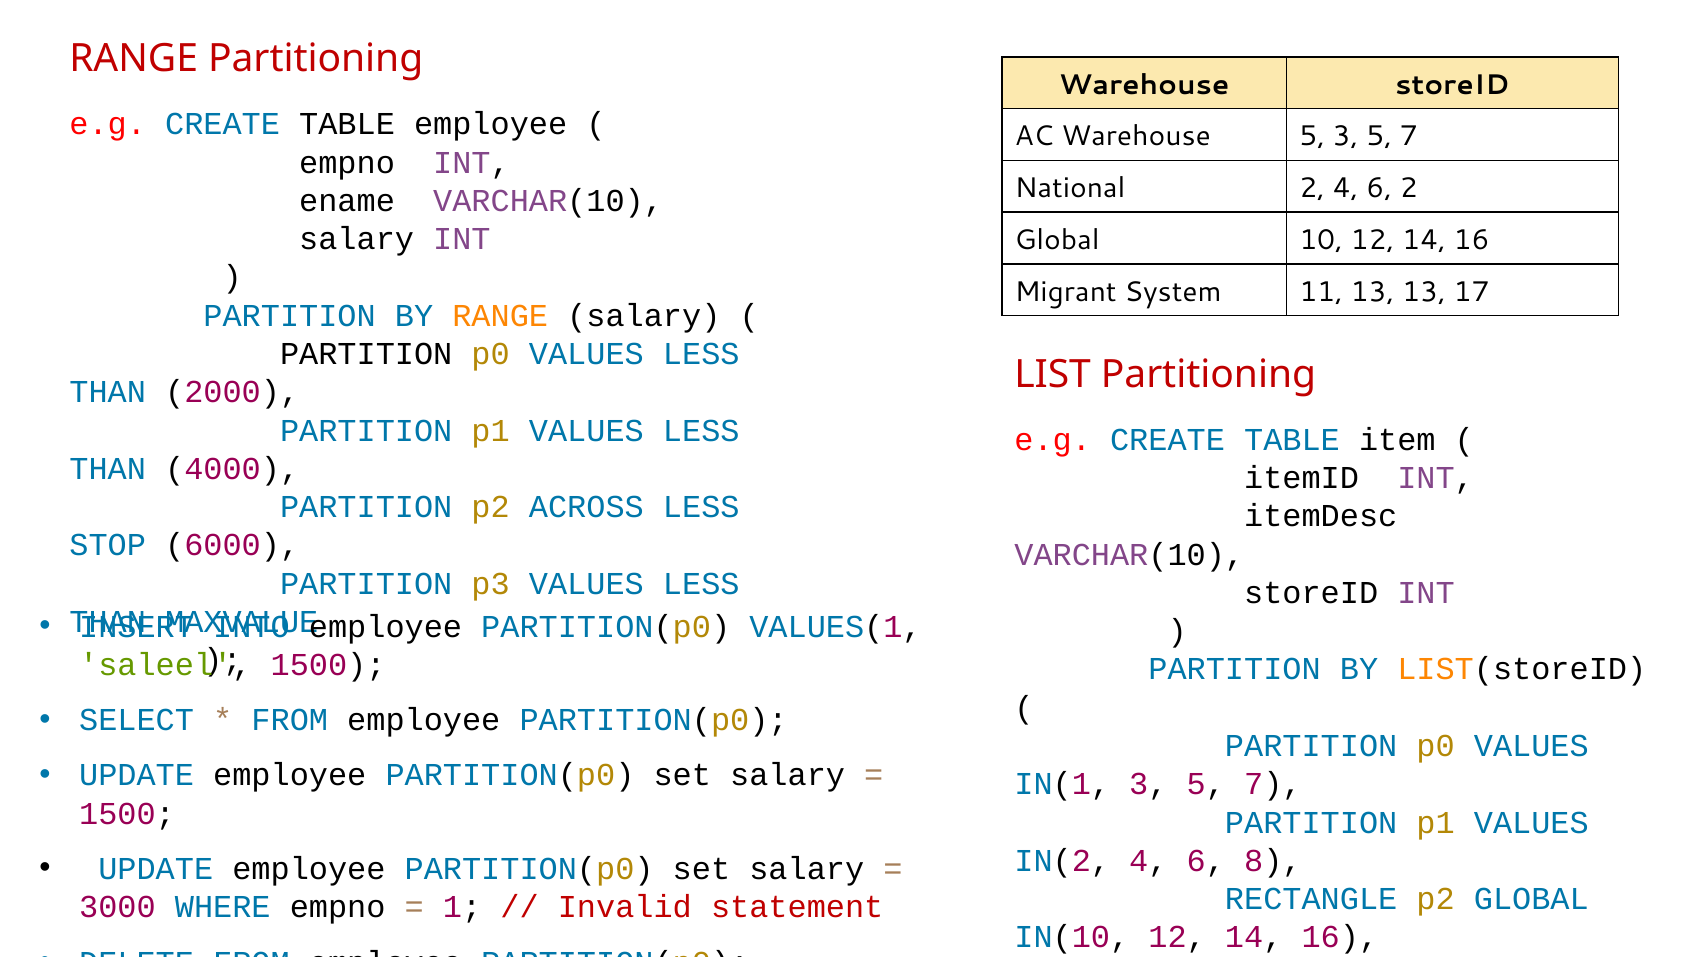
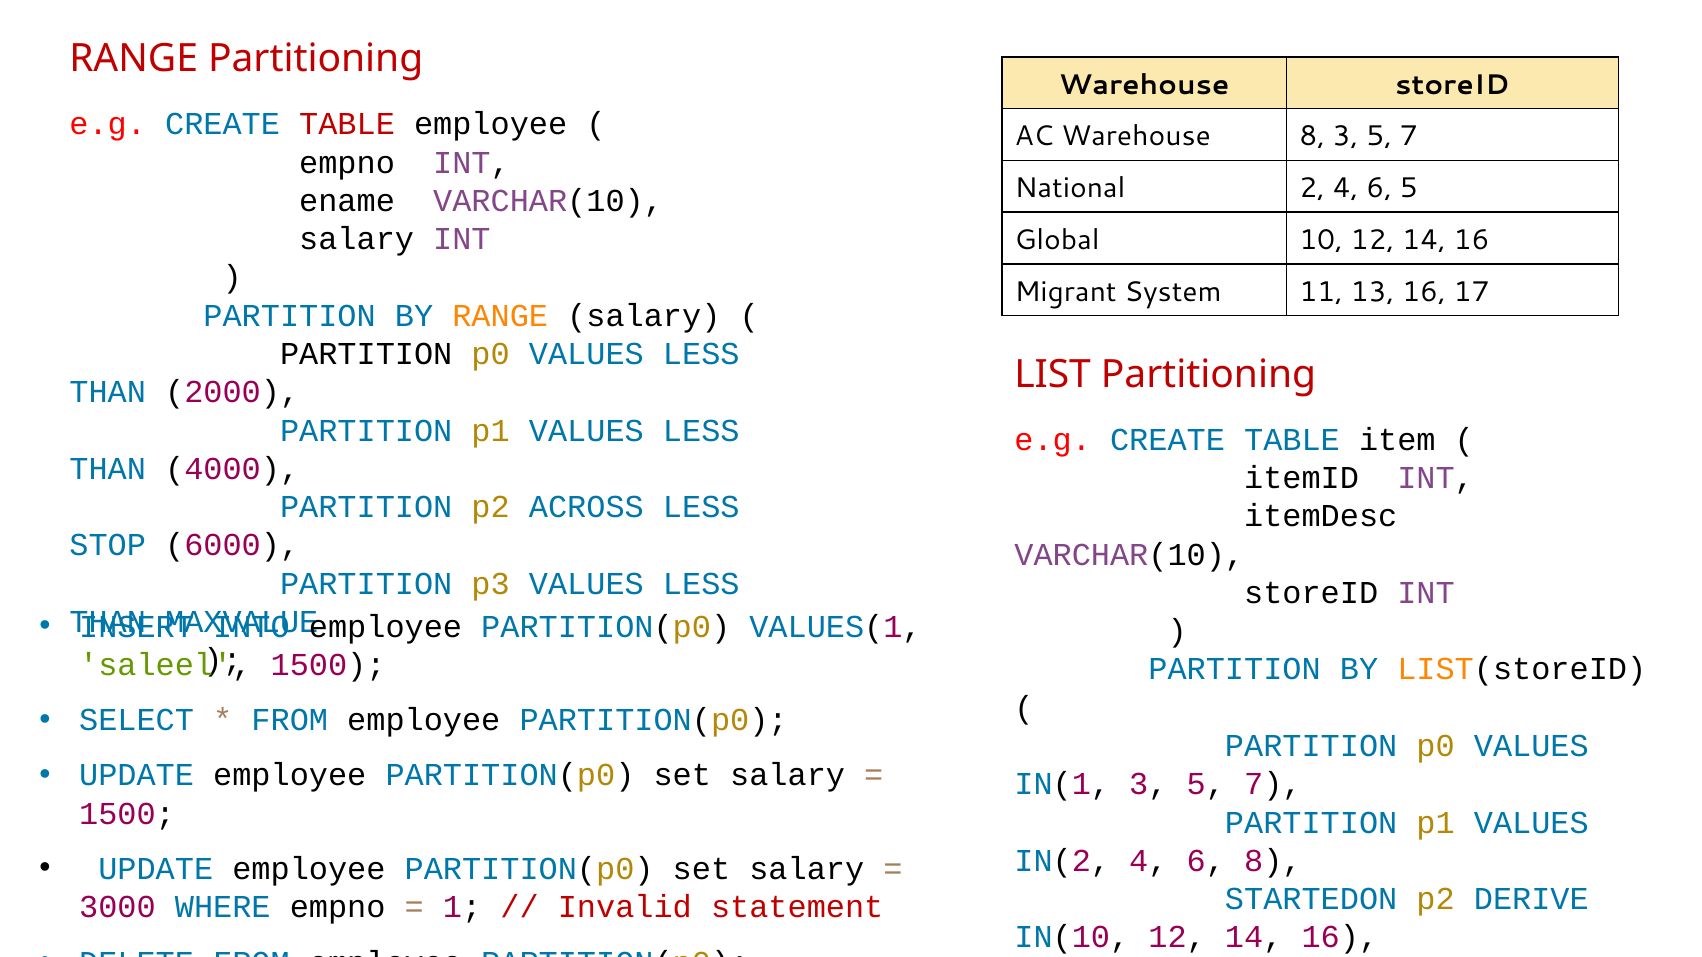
TABLE colour: black -> red (347, 124)
Warehouse 5: 5 -> 8 (1312, 137)
6 2: 2 -> 5 (1409, 188)
13 13: 13 -> 16 (1424, 292)
RECTANGLE: RECTANGLE -> STARTEDON (1311, 899)
p2 GLOBAL: GLOBAL -> DERIVE (1531, 899)
